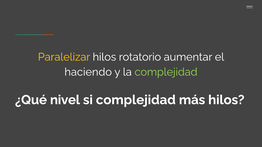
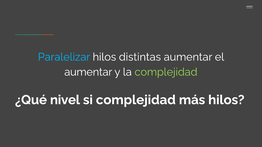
Paralelizar colour: yellow -> light blue (64, 57)
rotatorio: rotatorio -> distintas (140, 57)
haciendo: haciendo -> aumentar (88, 72)
